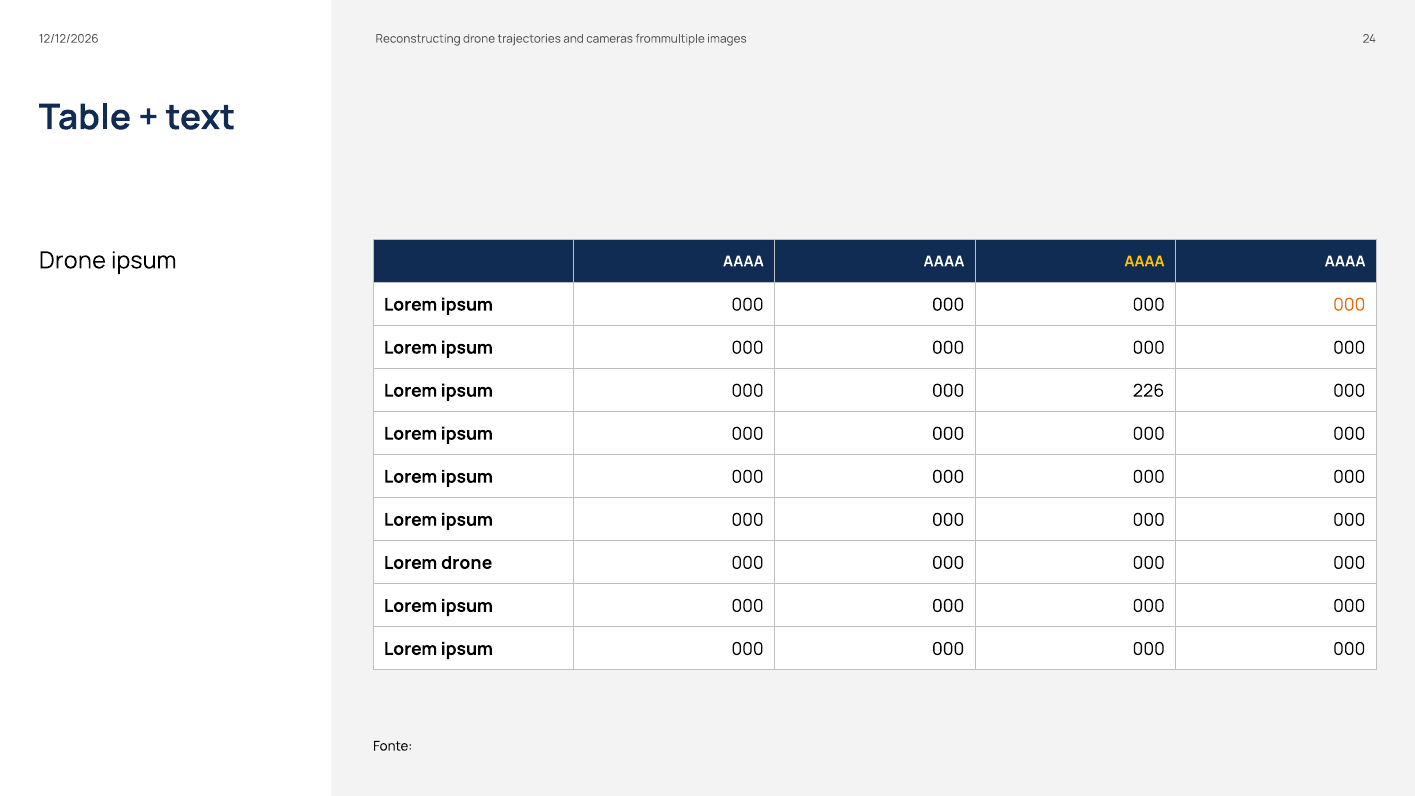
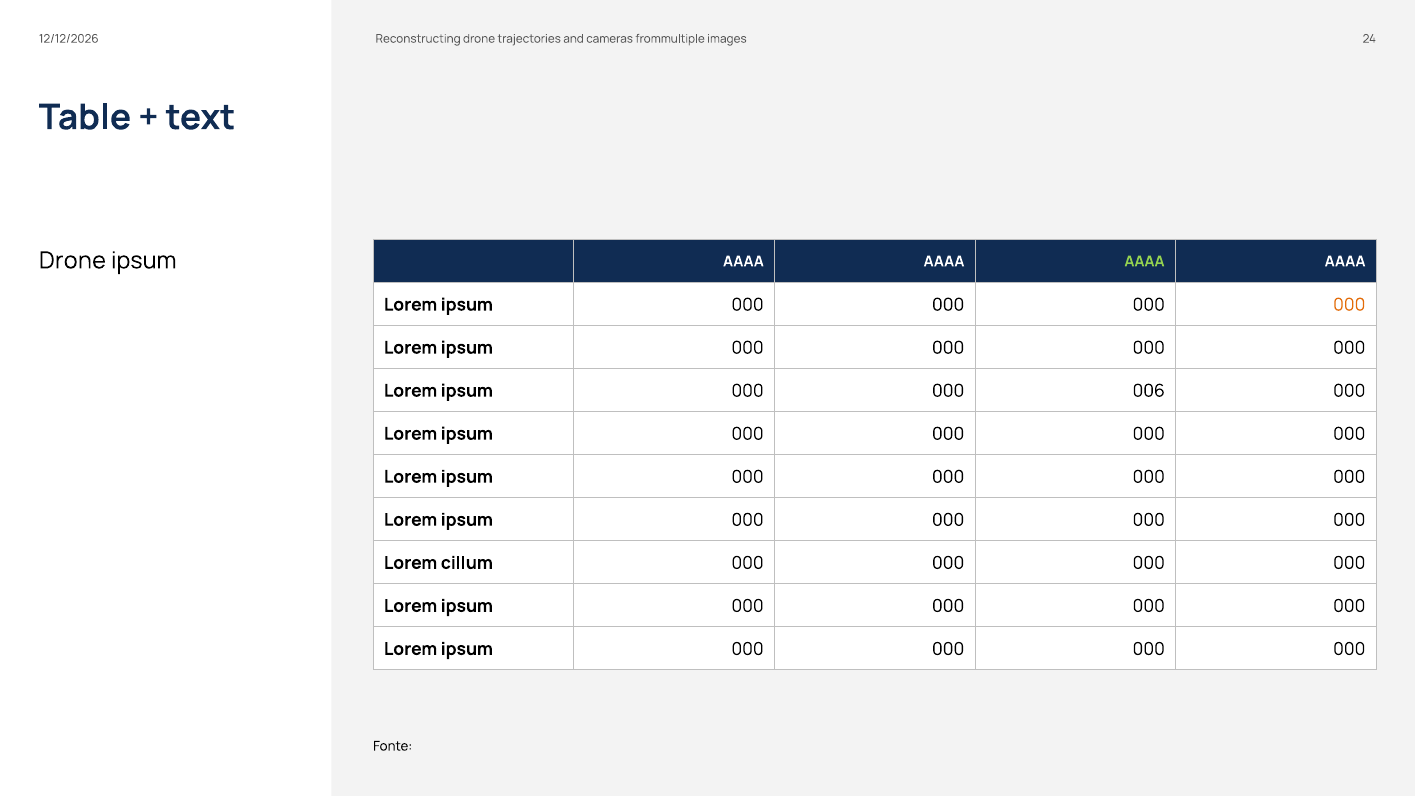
AAAA colour: yellow -> light green (1144, 261)
226: 226 -> 006 (1149, 391)
Lorem drone: drone -> cillum (467, 563)
